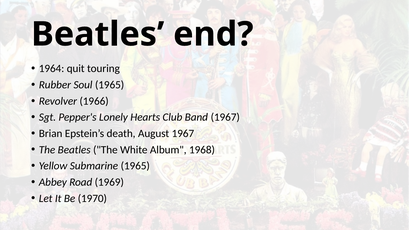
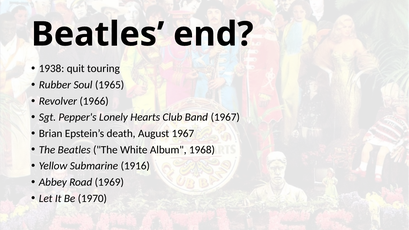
1964: 1964 -> 1938 (52, 69)
Submarine 1965: 1965 -> 1916 (135, 166)
